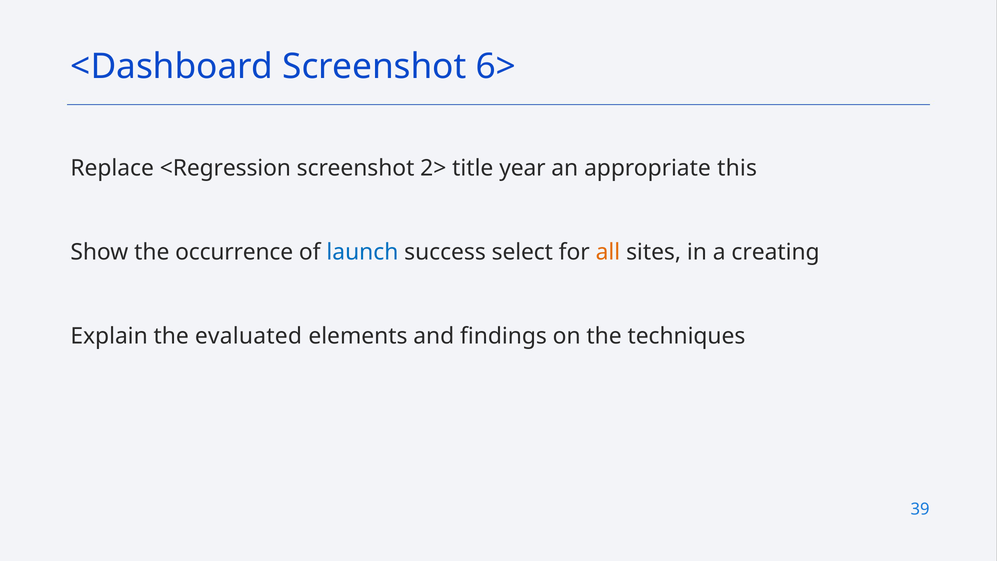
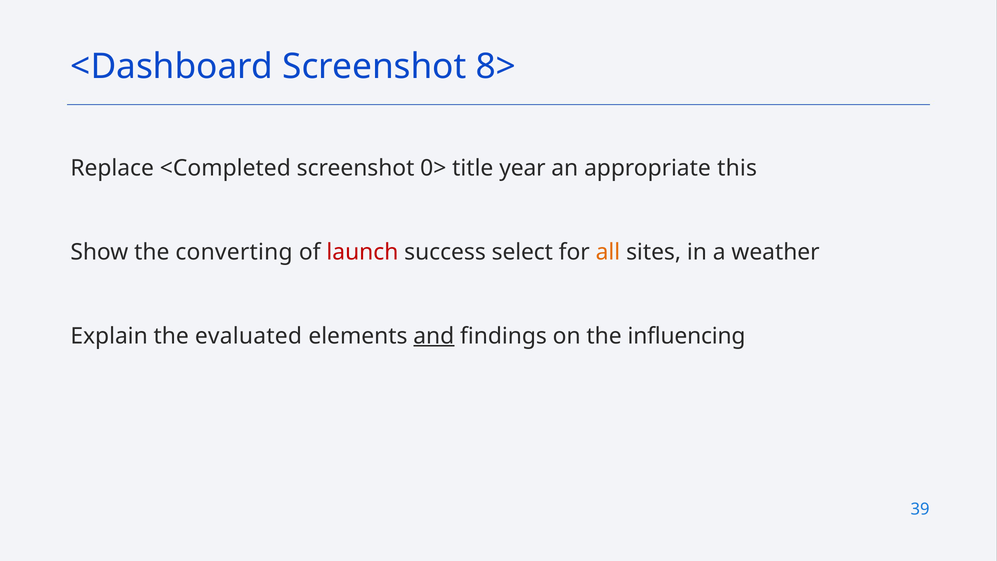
6>: 6> -> 8> (496, 67)
<Regression: <Regression -> <Completed (225, 168)
2>: 2> -> 0> (433, 168)
occurrence: occurrence -> converting (234, 252)
launch colour: blue -> red (362, 252)
creating: creating -> weather (776, 252)
and underline: none -> present (434, 336)
techniques: techniques -> influencing (687, 336)
